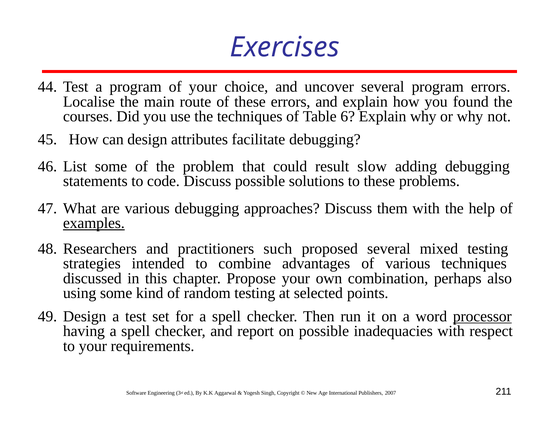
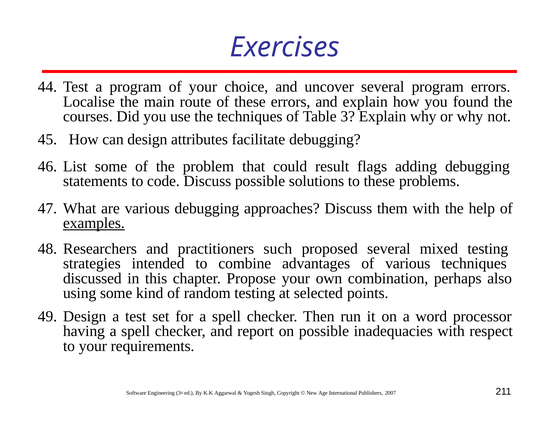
6: 6 -> 3 (348, 116)
slow: slow -> flags (372, 166)
processor underline: present -> none (482, 316)
